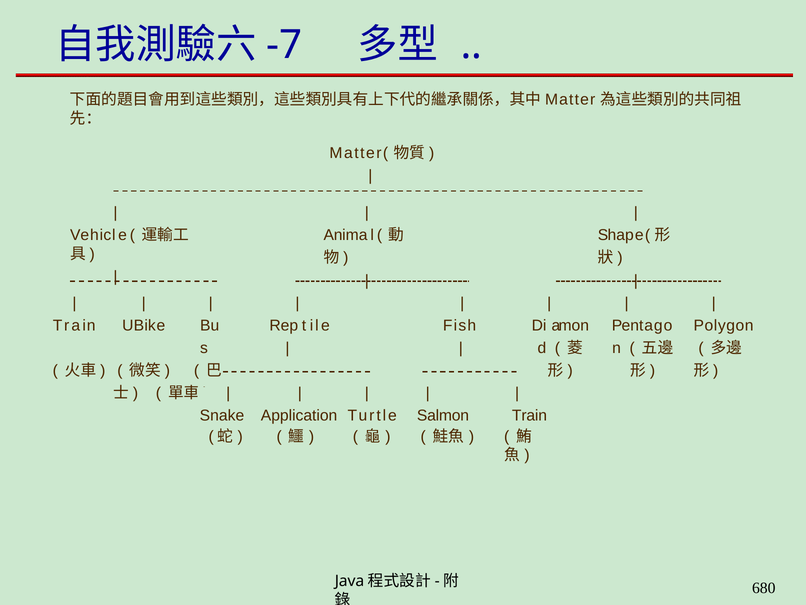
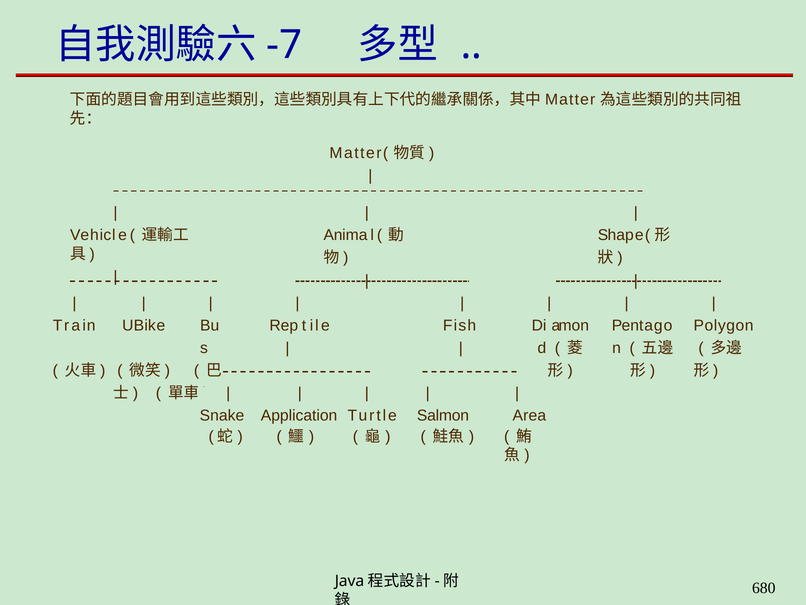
Salmon Train: Train -> Area (529, 415)
